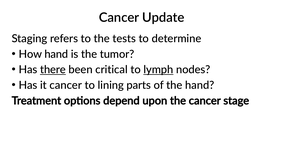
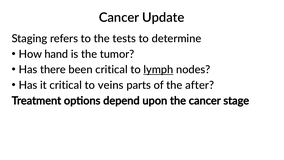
there underline: present -> none (53, 70)
it cancer: cancer -> critical (66, 85)
lining: lining -> veins (111, 85)
the hand: hand -> after (200, 85)
